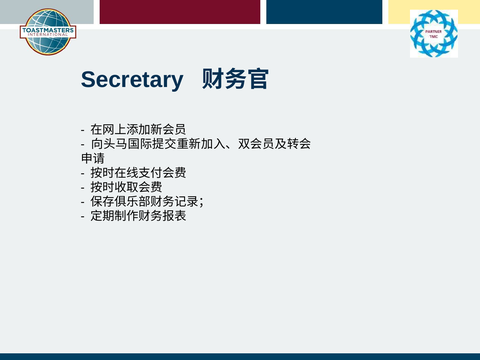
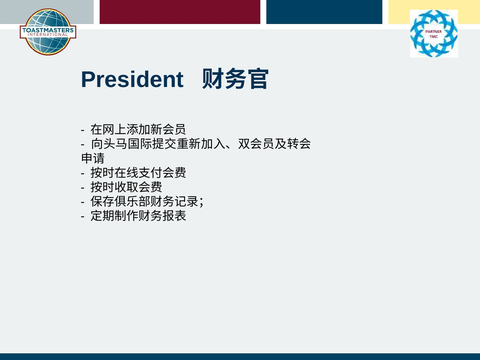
Secretary: Secretary -> President (132, 80)
